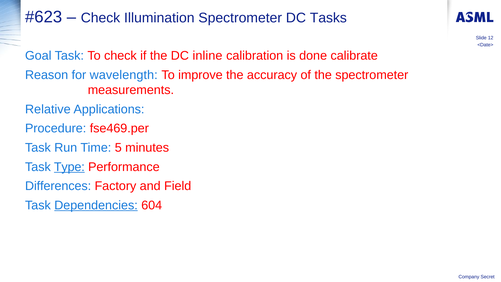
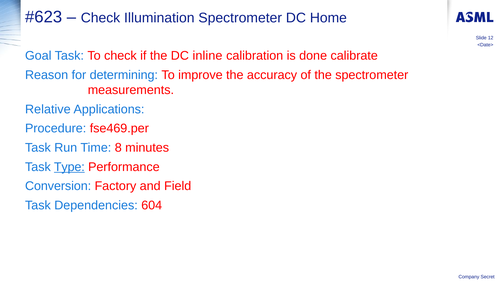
Tasks: Tasks -> Home (328, 18)
wavelength: wavelength -> determining (124, 75)
5: 5 -> 8 (118, 148)
Differences: Differences -> Conversion (58, 186)
Dependencies underline: present -> none (96, 205)
